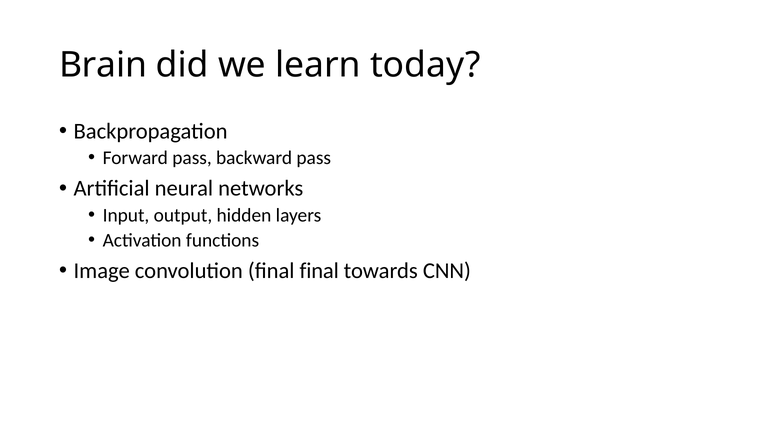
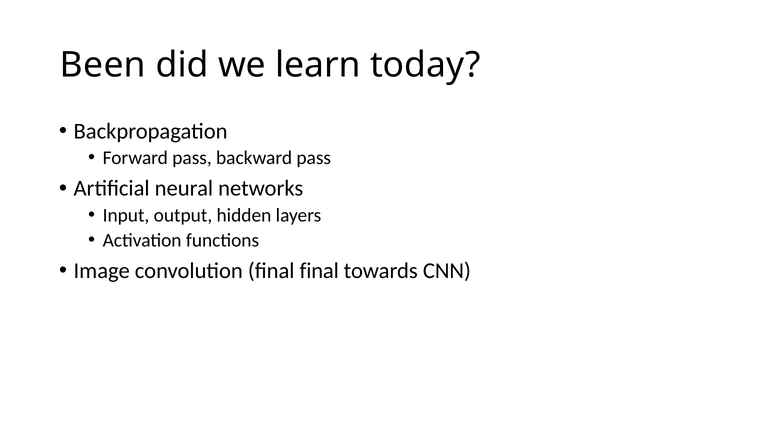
Brain: Brain -> Been (103, 65)
